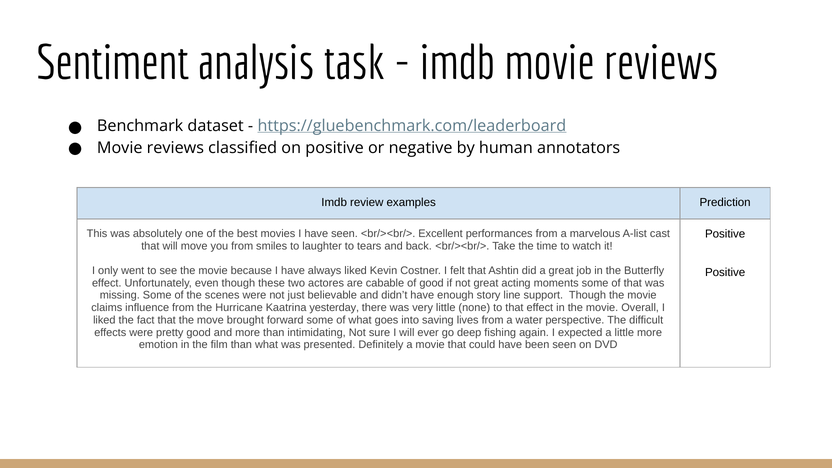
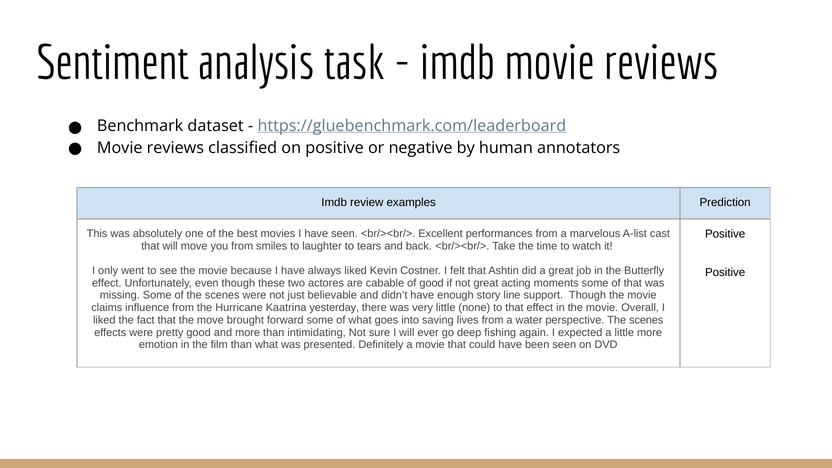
perspective The difficult: difficult -> scenes (646, 320)
